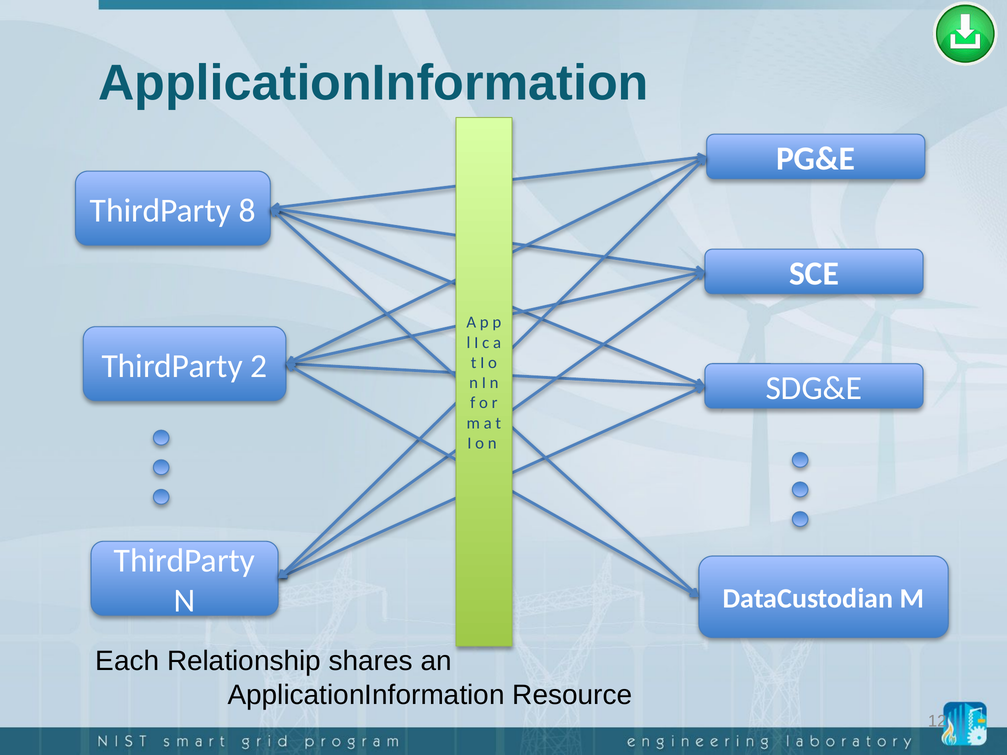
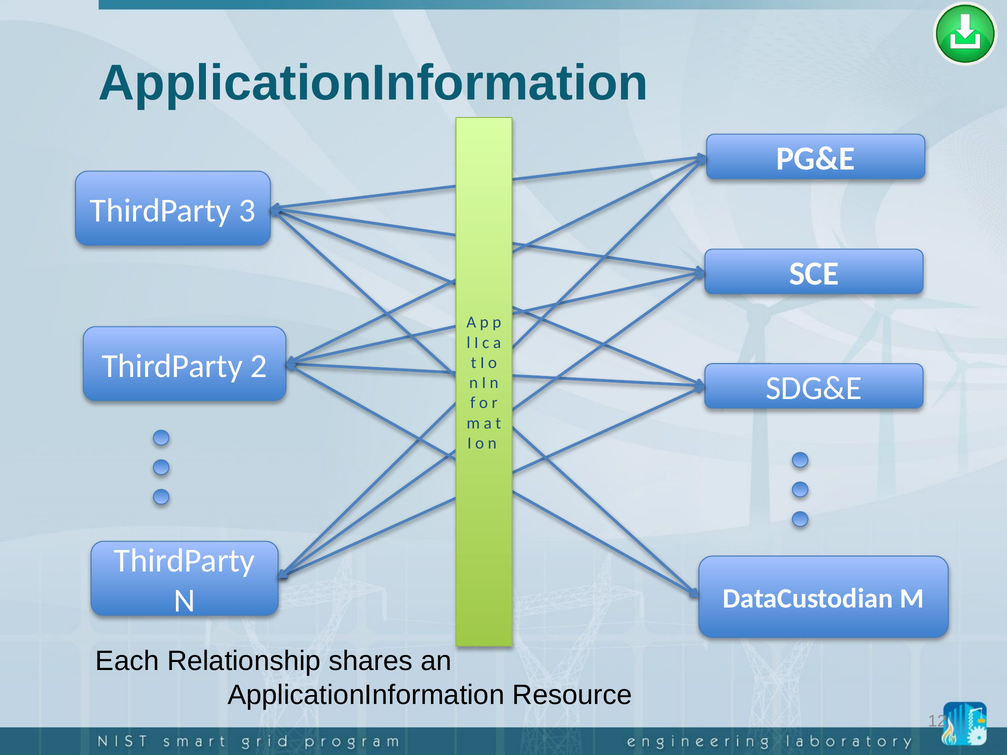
8: 8 -> 3 (247, 211)
